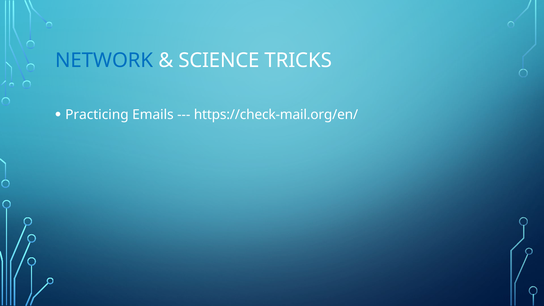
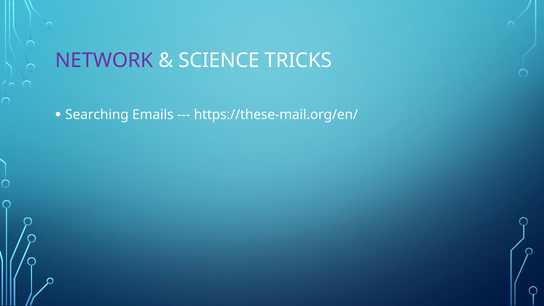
NETWORK colour: blue -> purple (104, 60)
Practicing: Practicing -> Searching (97, 115)
https://check-mail.org/en/: https://check-mail.org/en/ -> https://these-mail.org/en/ (276, 115)
